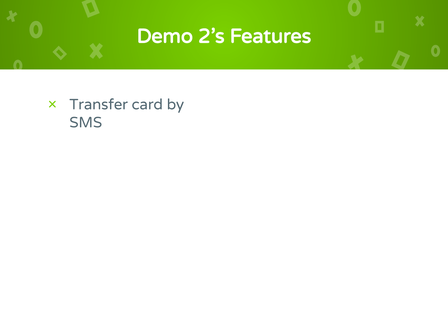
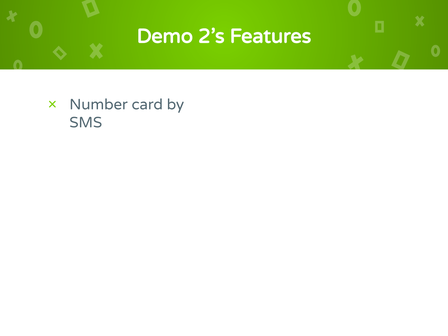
Transfer: Transfer -> Number (99, 105)
